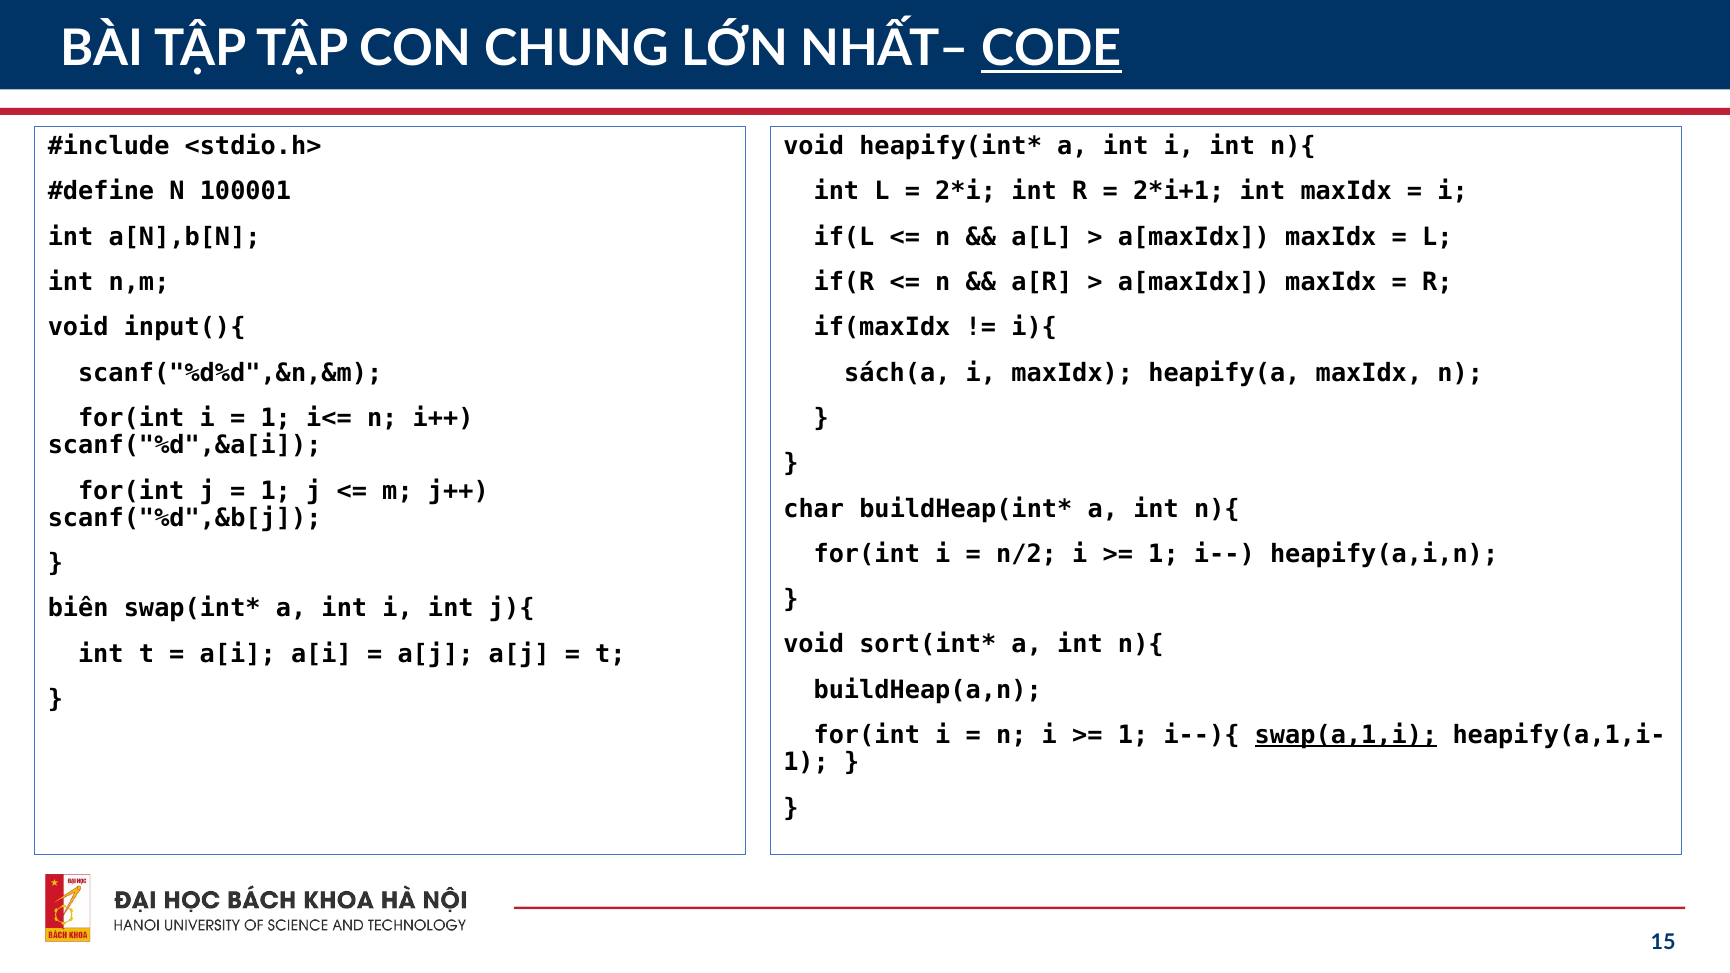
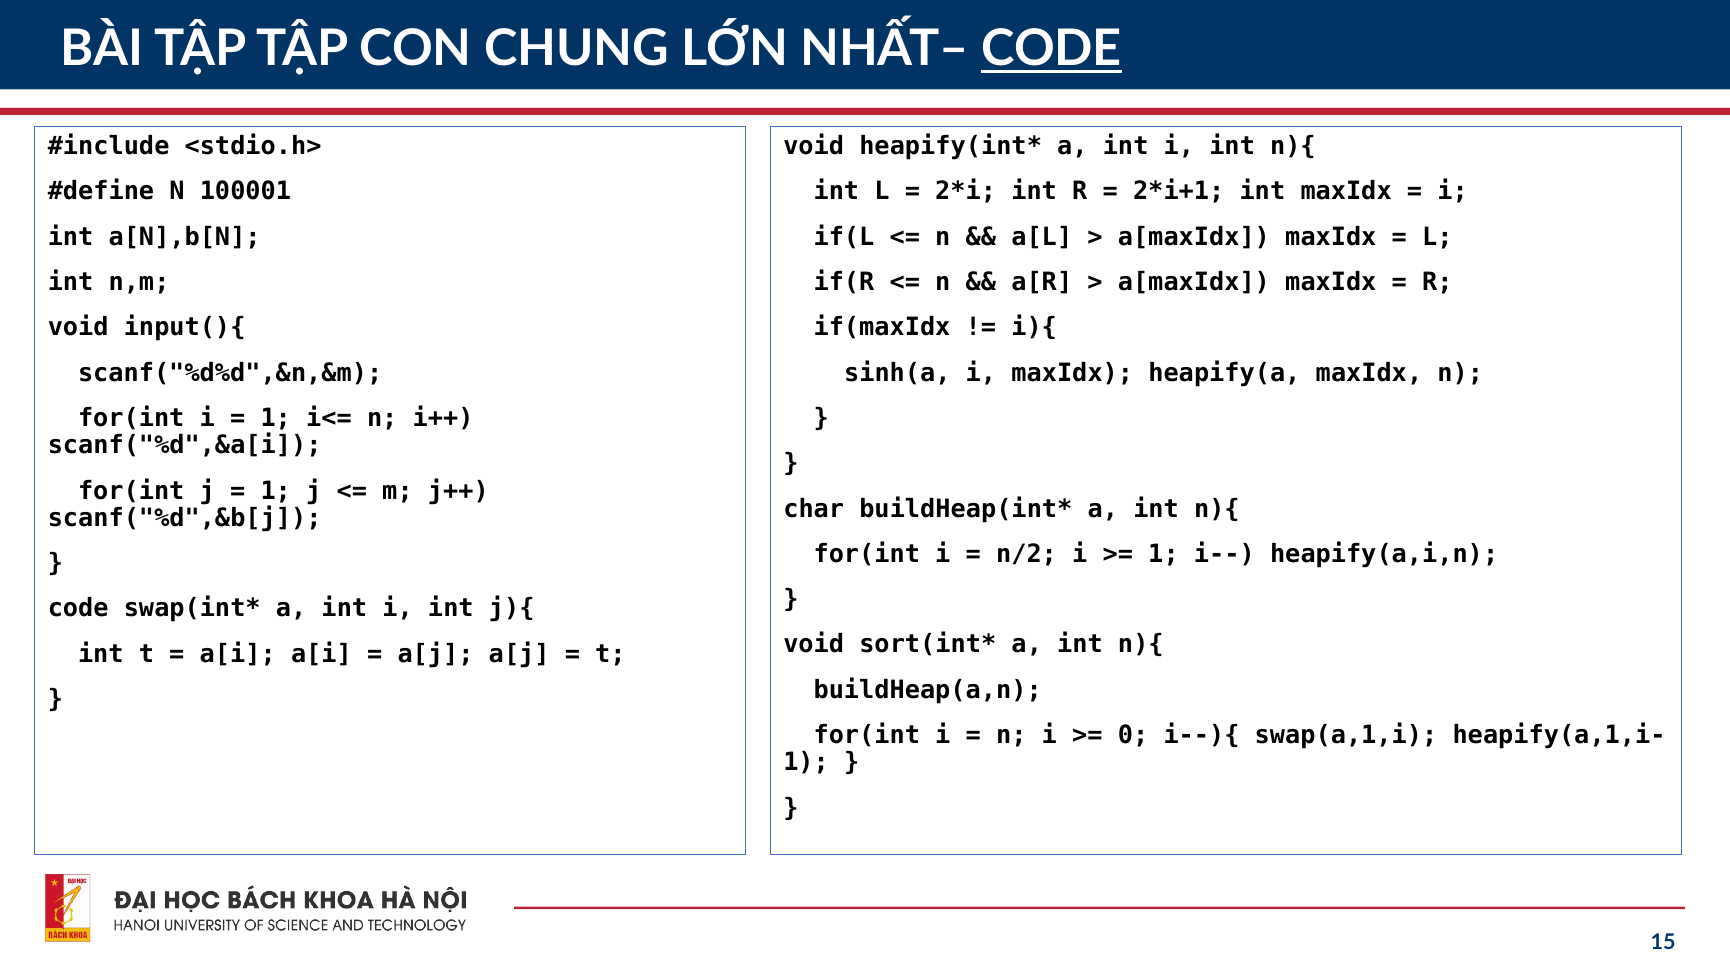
sách(a: sách(a -> sinh(a (897, 373)
biến: biến -> code (78, 609)
1: 1 -> 0 (1133, 735)
swap(a,1,i underline: present -> none (1346, 735)
